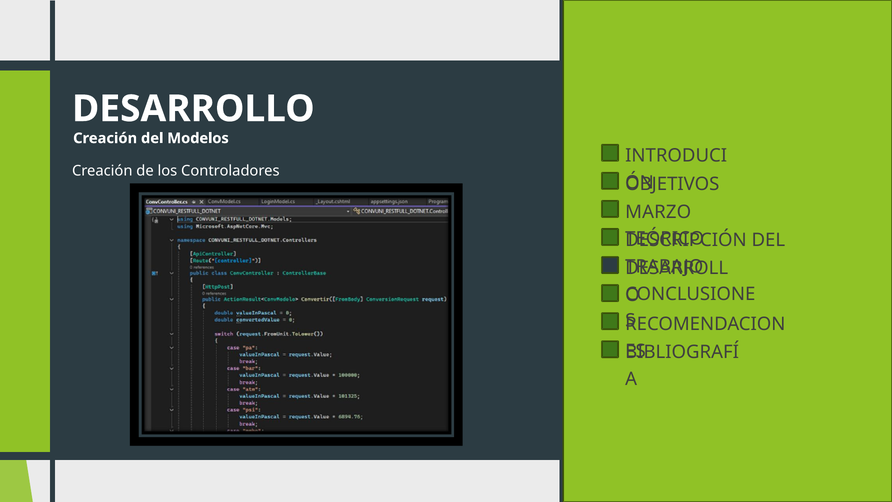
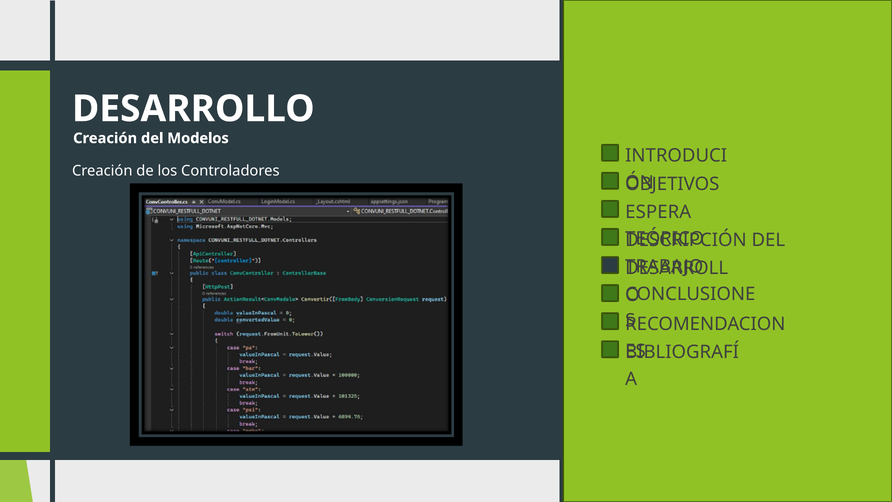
MARZO: MARZO -> ESPERA (658, 212)
